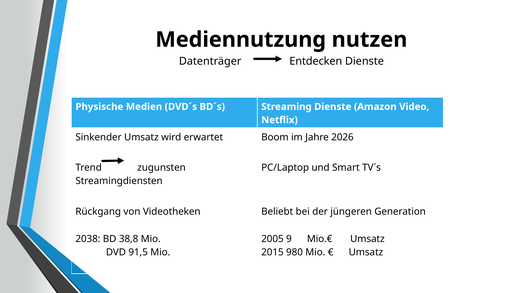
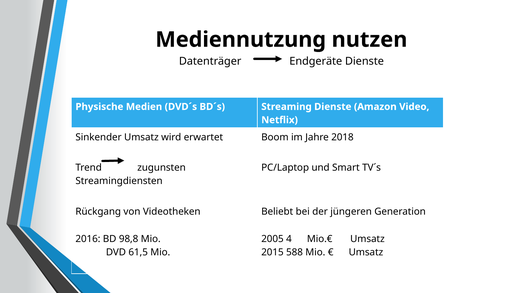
Entdecken: Entdecken -> Endgeräte (316, 61)
2026: 2026 -> 2018 (342, 137)
2038: 2038 -> 2016 (88, 239)
38,8: 38,8 -> 98,8 (129, 239)
9: 9 -> 4 (289, 239)
91,5: 91,5 -> 61,5 (138, 252)
980: 980 -> 588 (294, 252)
